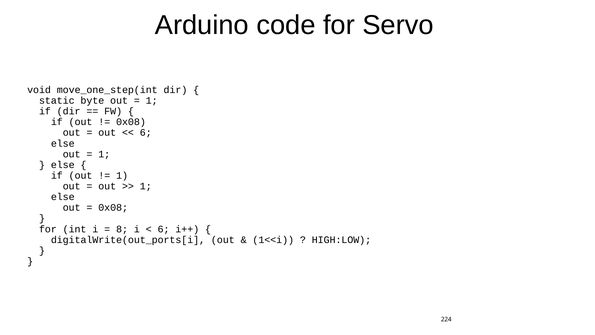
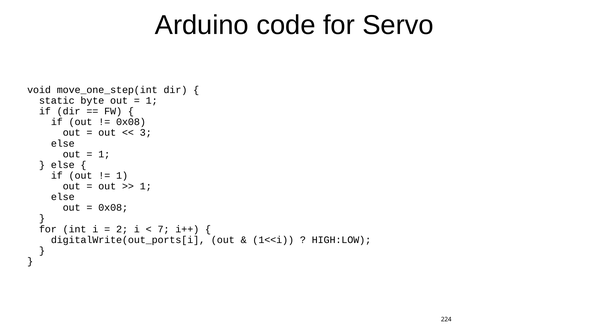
6: 6 -> 3 (146, 133)
8: 8 -> 2 (122, 229)
6: 6 -> 7 (164, 229)
